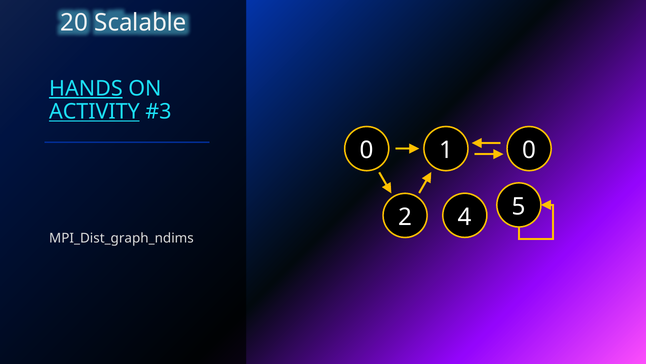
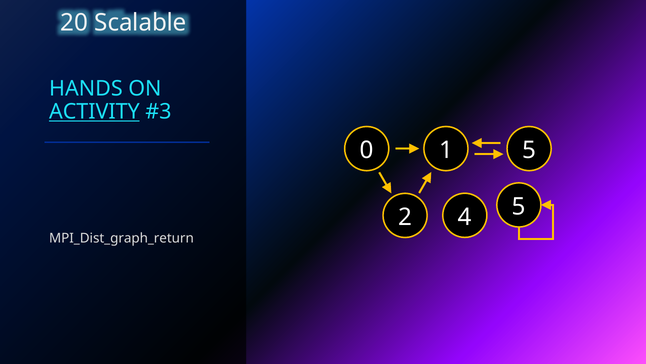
HANDS underline: present -> none (86, 88)
1 0: 0 -> 5 (529, 150)
MPI_Dist_graph_ndims: MPI_Dist_graph_ndims -> MPI_Dist_graph_return (121, 238)
